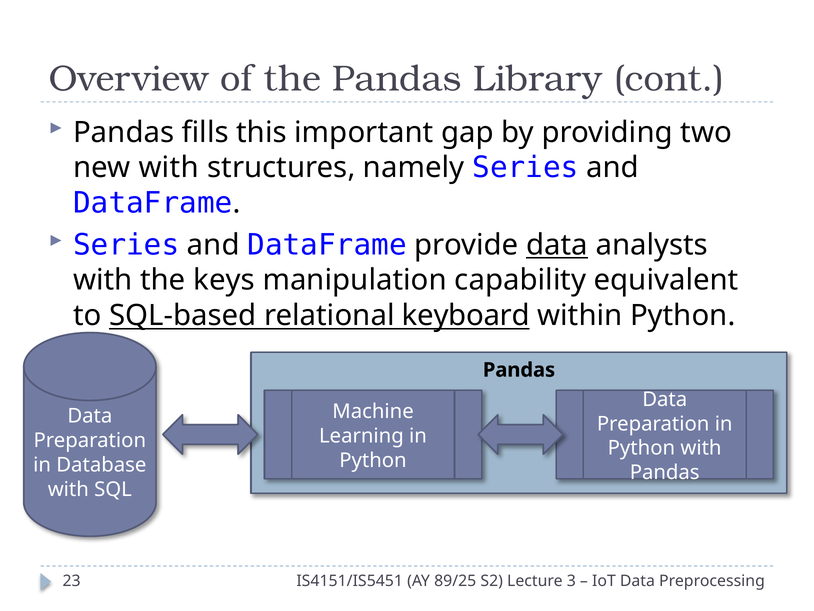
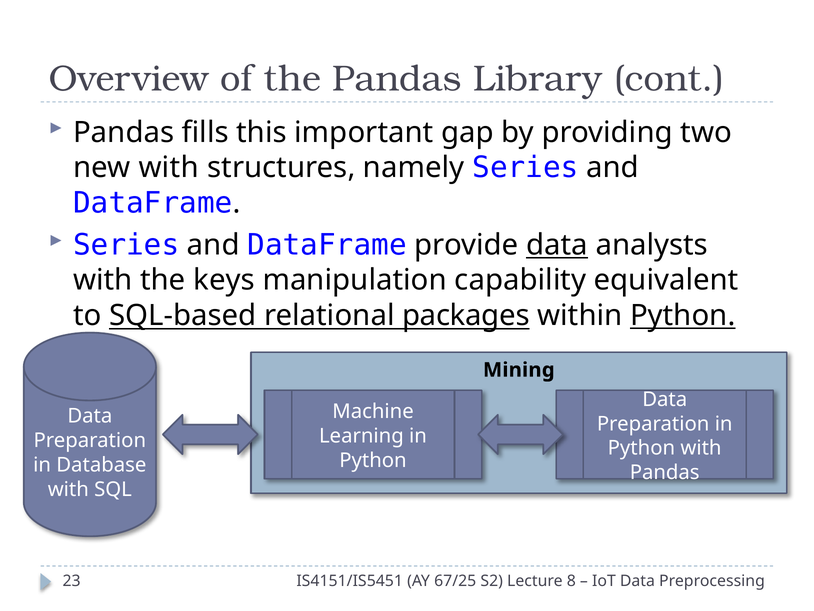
keyboard: keyboard -> packages (466, 315)
Python underline: none -> present (683, 315)
Pandas: Pandas -> Mining (519, 370)
89/25: 89/25 -> 67/25 (455, 580)
3: 3 -> 8 (571, 580)
